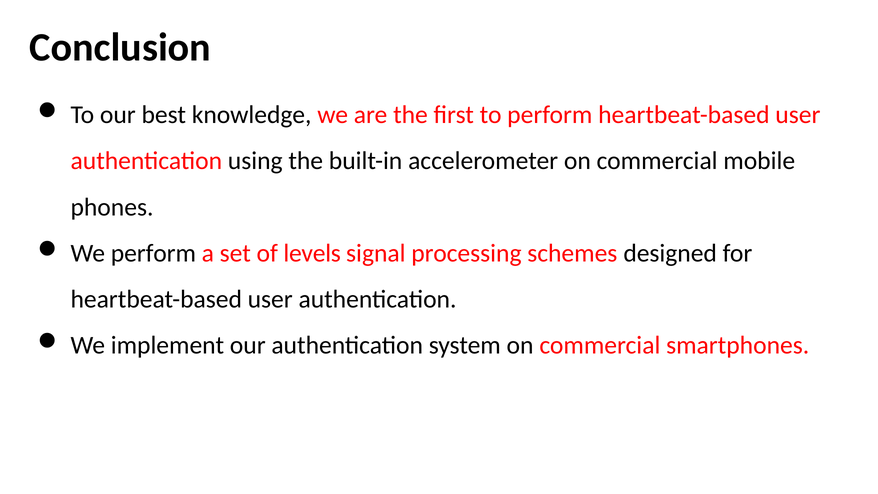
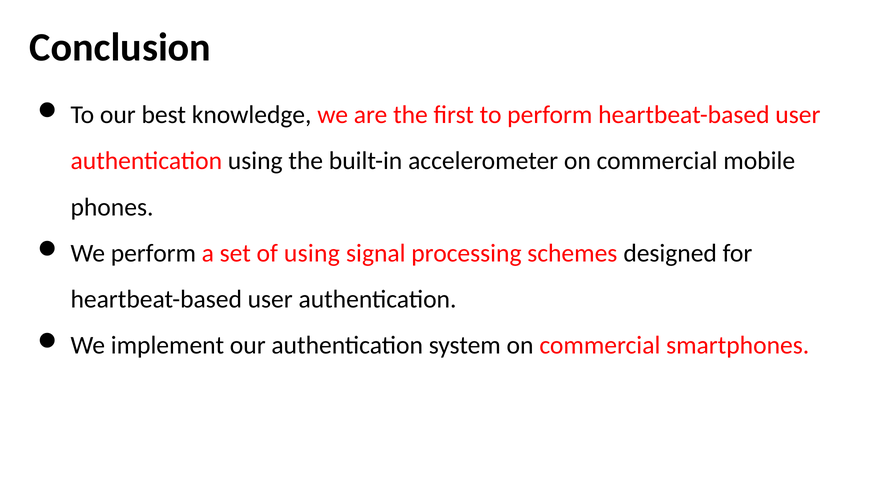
of levels: levels -> using (312, 253)
